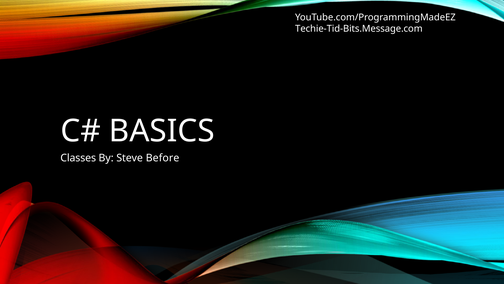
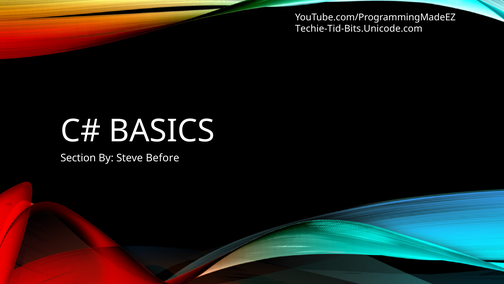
Techie-Tid-Bits.Message.com: Techie-Tid-Bits.Message.com -> Techie-Tid-Bits.Unicode.com (359, 29)
Classes: Classes -> Section (78, 158)
